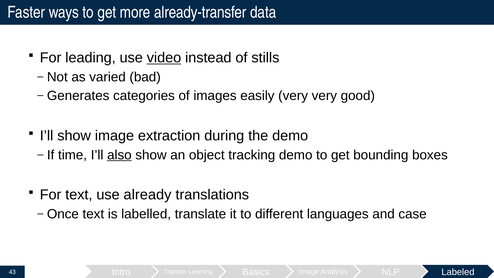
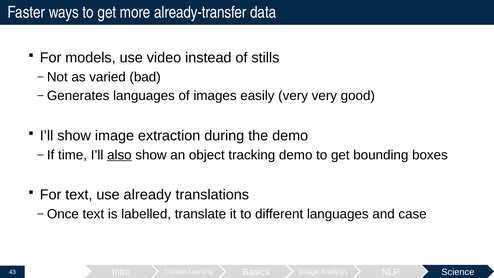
leading: leading -> models (91, 58)
video underline: present -> none (164, 58)
Generates categories: categories -> languages (144, 96)
Labeled: Labeled -> Science (458, 272)
